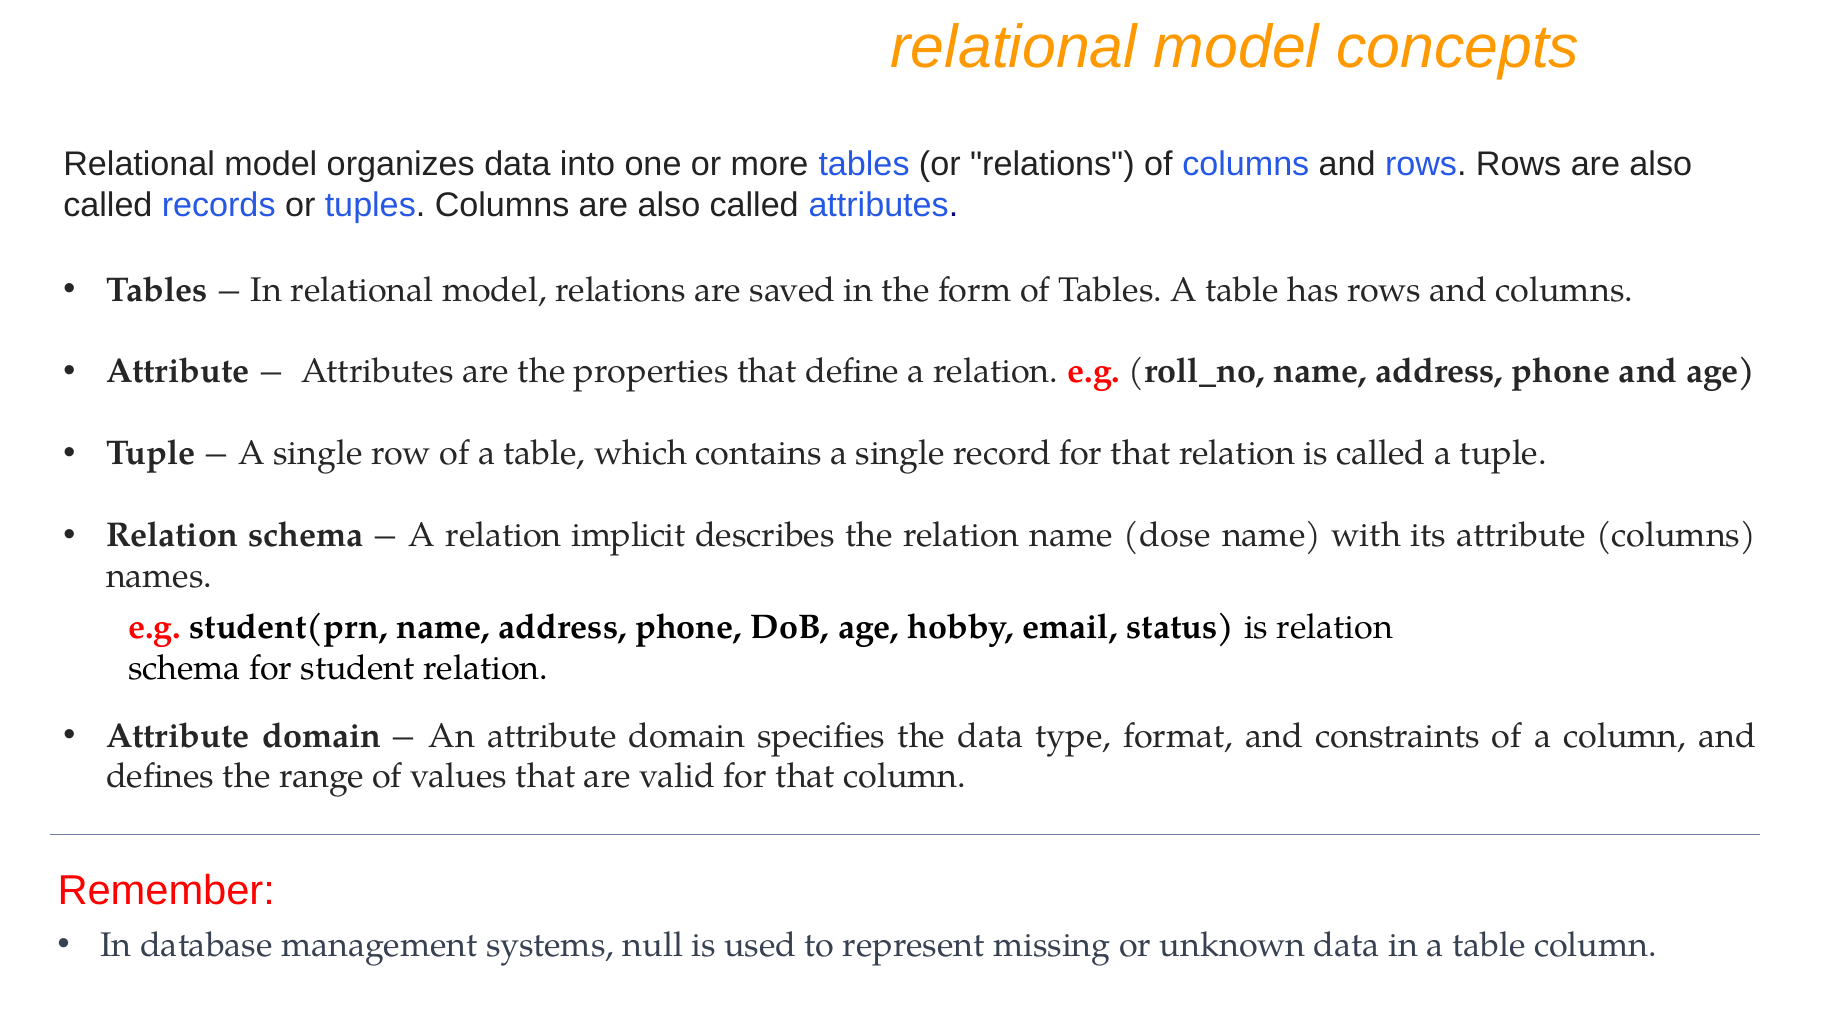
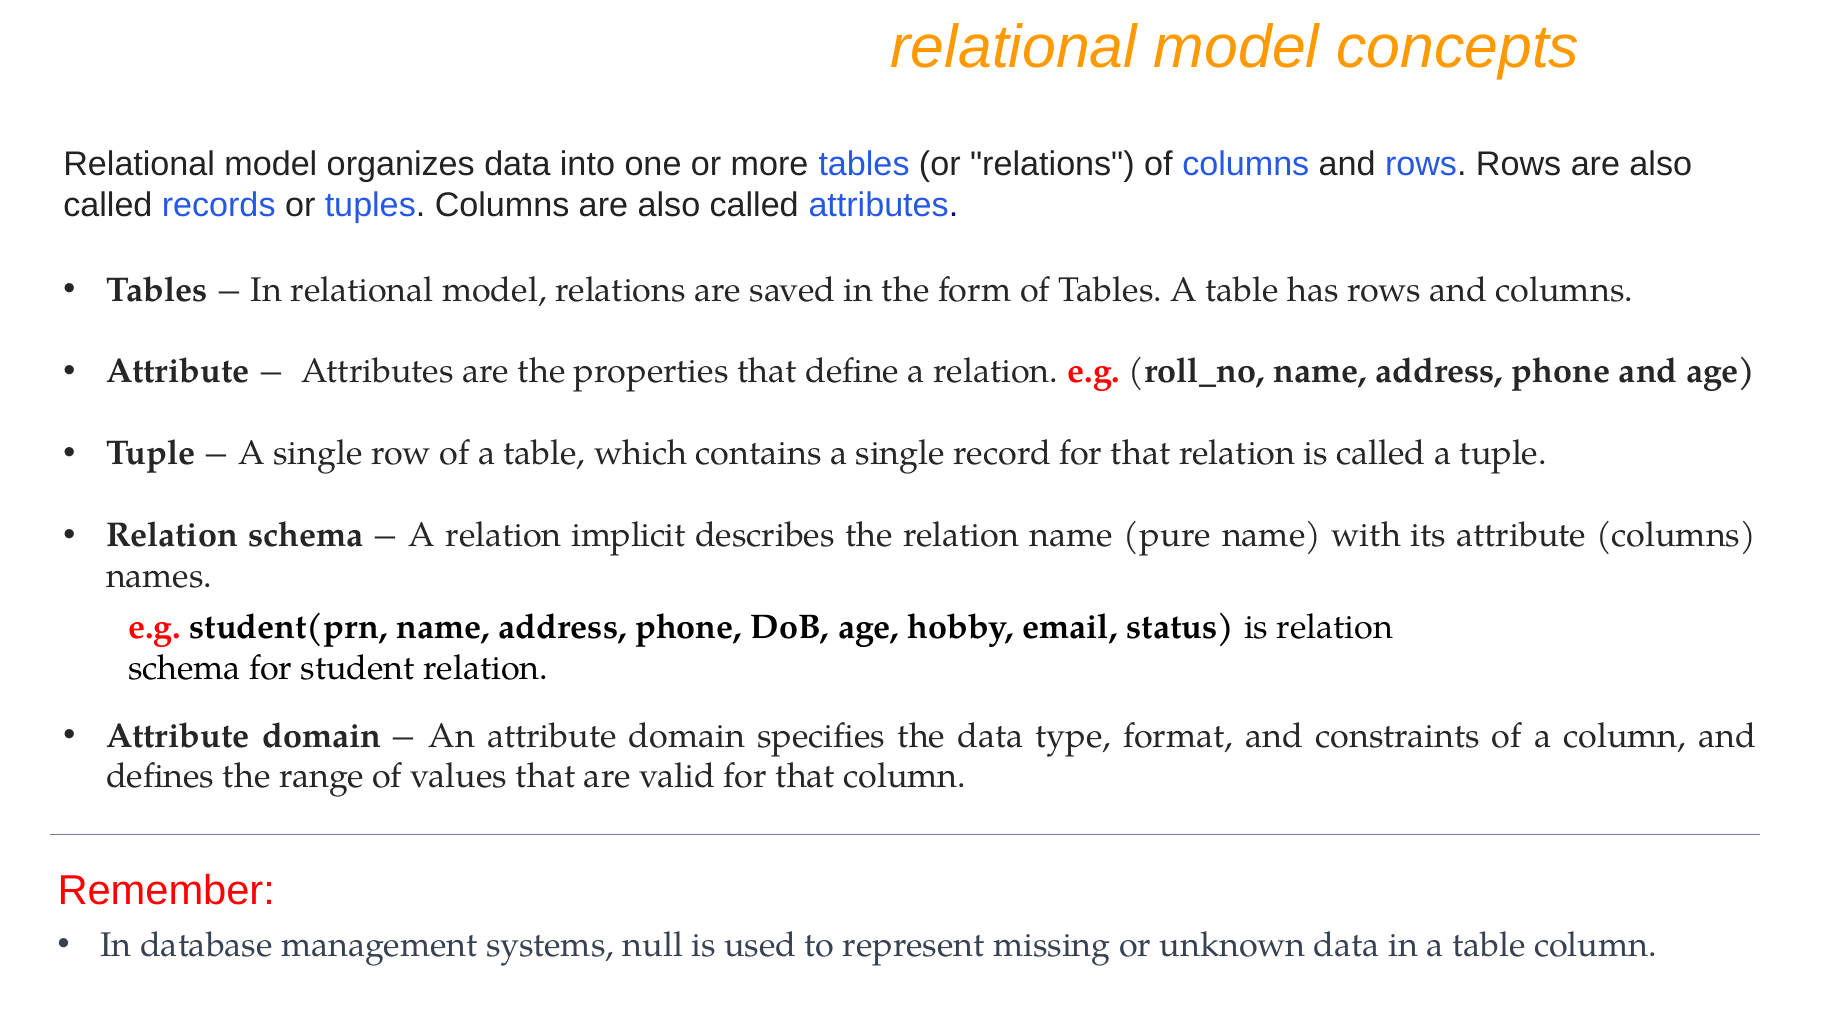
dose: dose -> pure (1167, 536)
